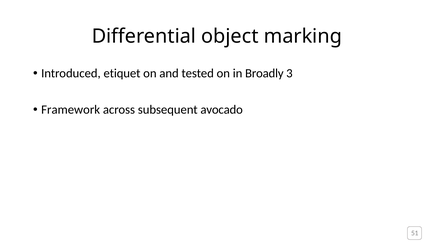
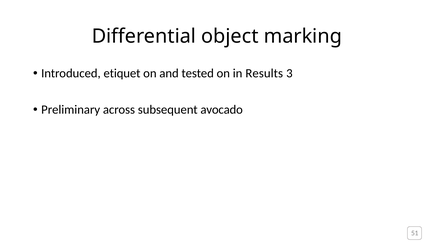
Broadly: Broadly -> Results (264, 73)
Framework: Framework -> Preliminary (71, 110)
